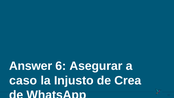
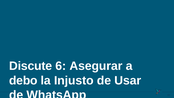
Answer: Answer -> Discute (31, 66)
caso: caso -> debo (23, 80)
Crea: Crea -> Usar (128, 80)
